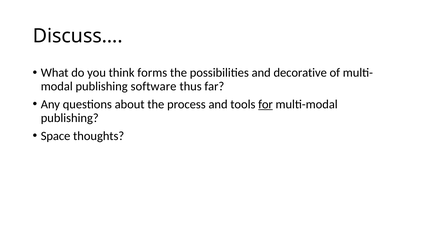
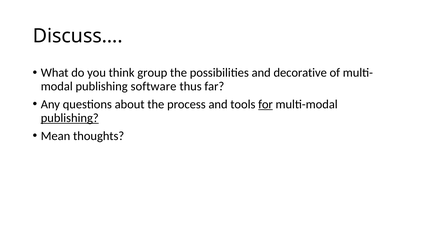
forms: forms -> group (152, 73)
publishing underline: none -> present (70, 118)
Space: Space -> Mean (56, 136)
